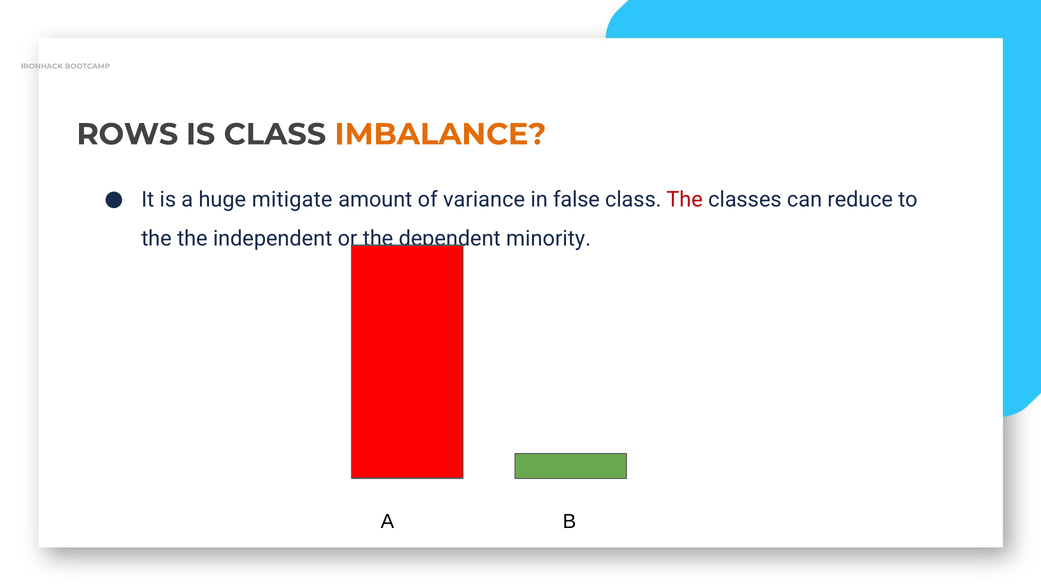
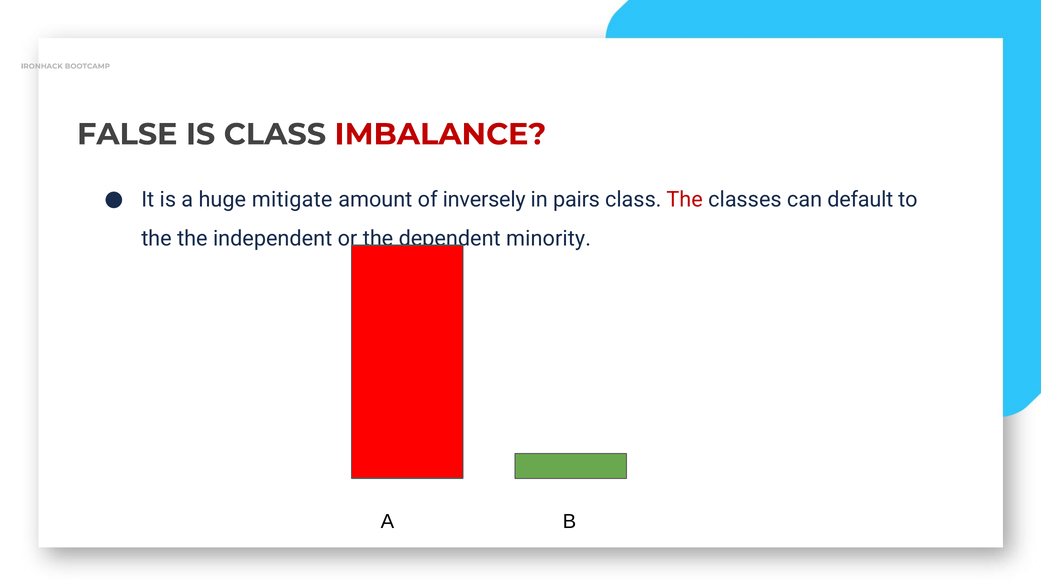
ROWS: ROWS -> FALSE (127, 134)
IMBALANCE colour: orange -> red (440, 134)
variance: variance -> inversely (484, 200)
false: false -> pairs (577, 200)
reduce: reduce -> default (860, 200)
